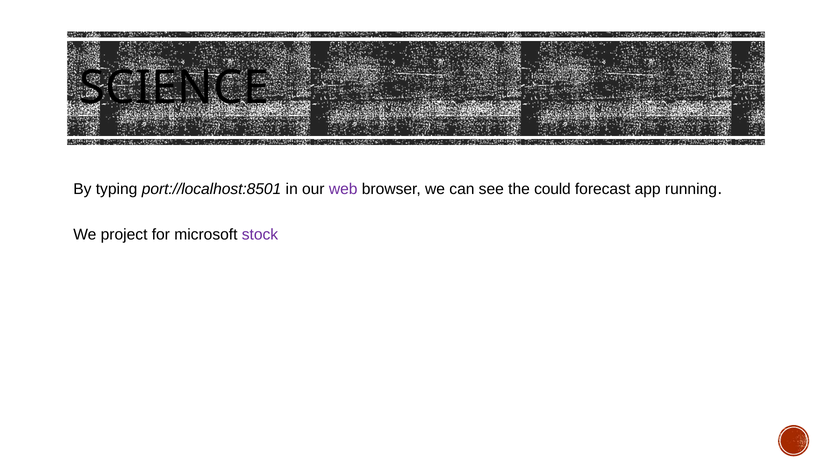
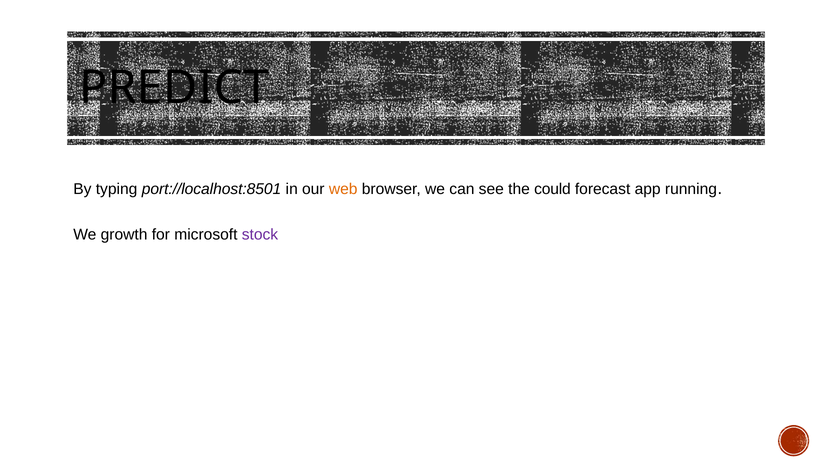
SCIENCE: SCIENCE -> PREDICT (174, 88)
web colour: purple -> orange (343, 189)
project: project -> growth (124, 235)
